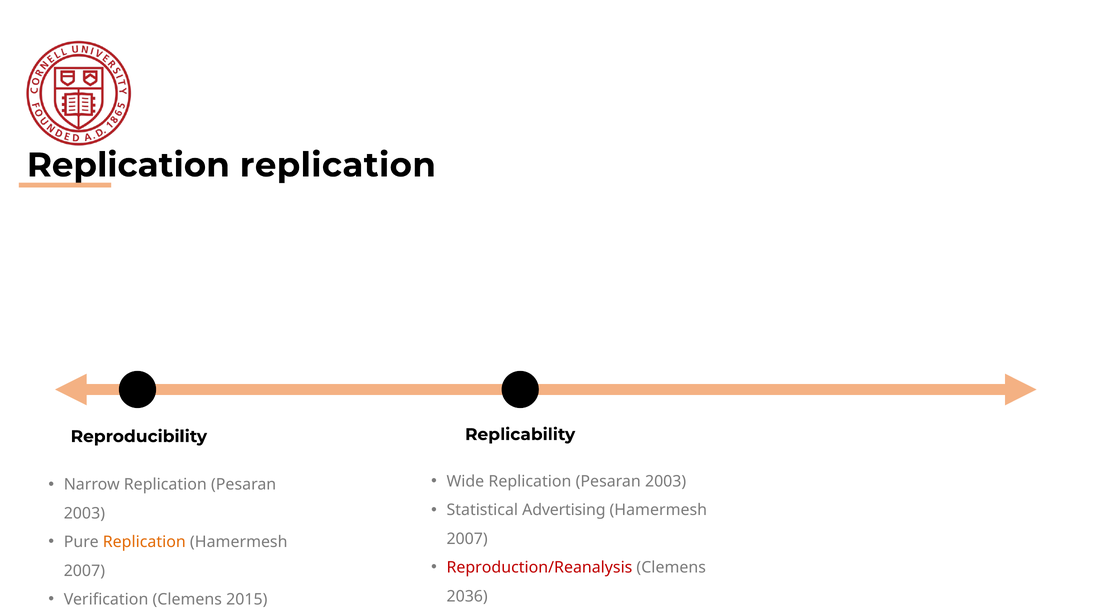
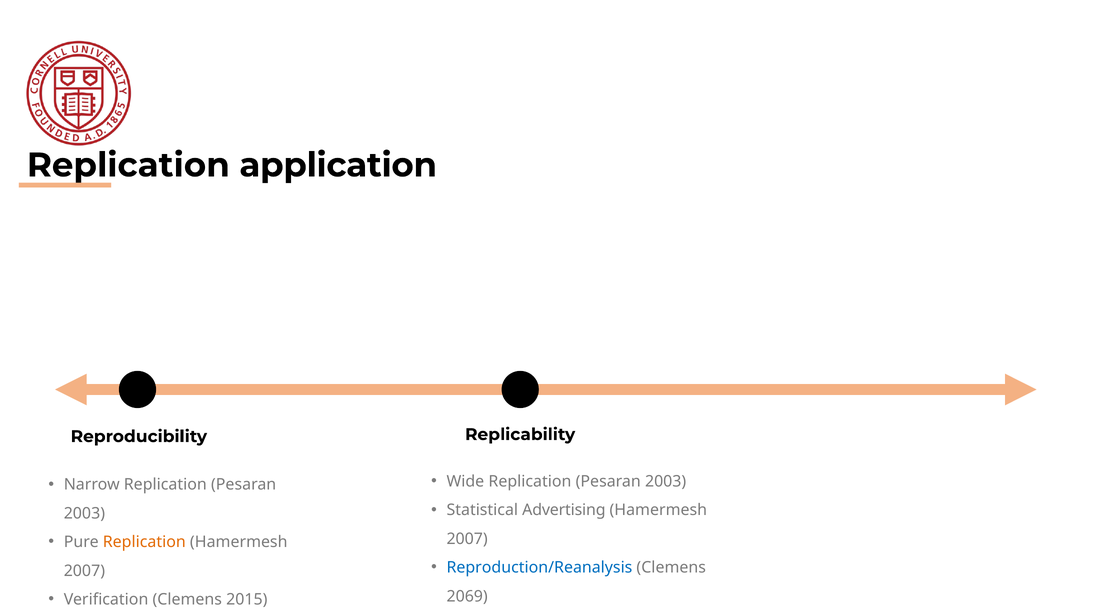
Replication replication: replication -> application (338, 165)
Reproduction/Reanalysis colour: red -> blue (539, 567)
2036: 2036 -> 2069 (467, 596)
